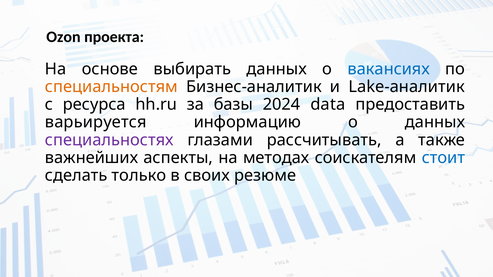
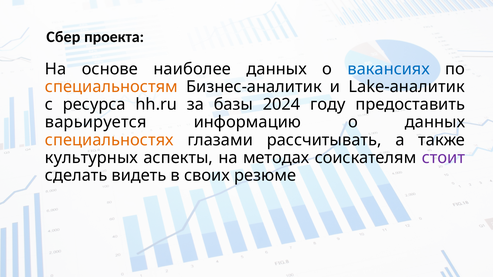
Ozon: Ozon -> Сбер (63, 37)
выбирать: выбирать -> наиболее (192, 69)
data: data -> году (328, 105)
специальностях colour: purple -> orange (109, 140)
важнейших: важнейших -> культурных (92, 158)
стоит colour: blue -> purple (443, 158)
только: только -> видеть (139, 176)
